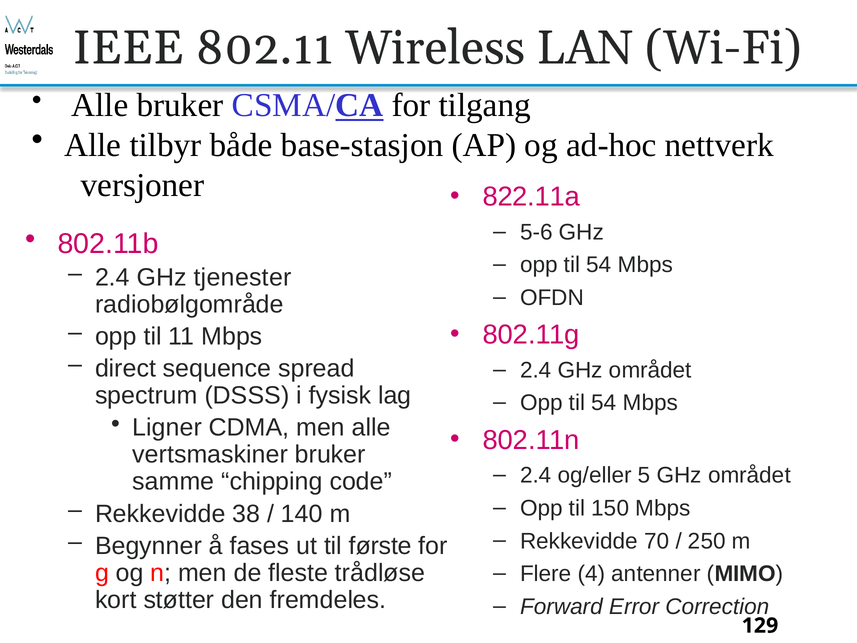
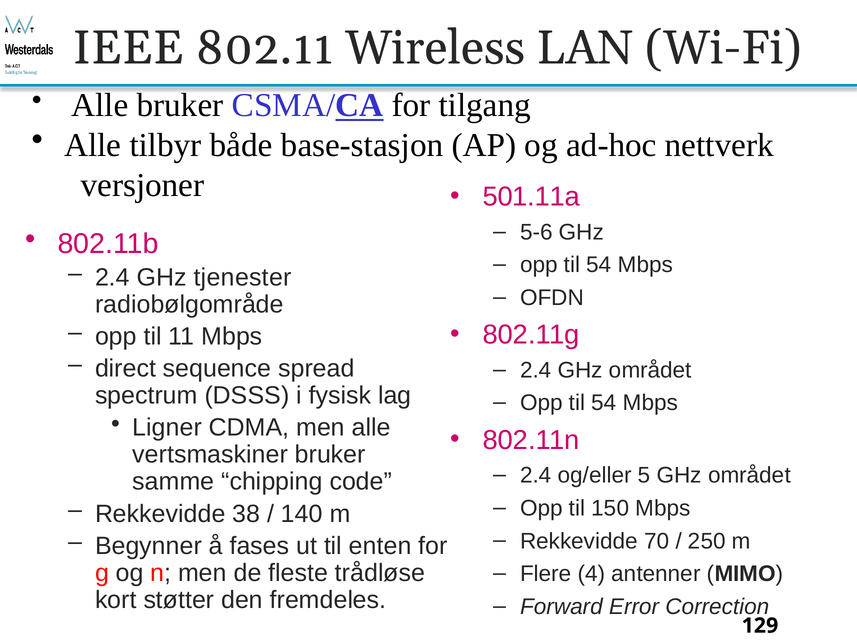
822.11a: 822.11a -> 501.11a (531, 197)
første: første -> enten (380, 546)
